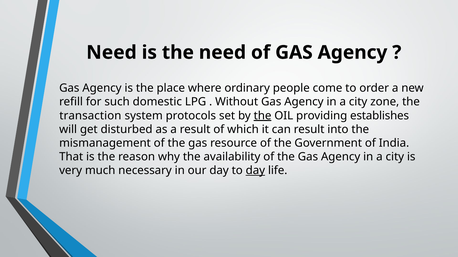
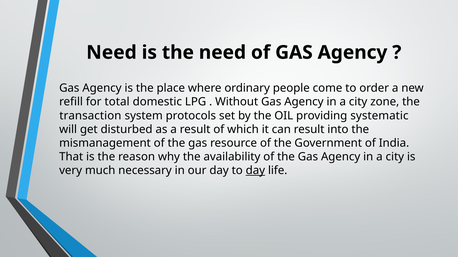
such: such -> total (117, 102)
the underline: present -> none (263, 116)
establishes: establishes -> systematic (379, 116)
